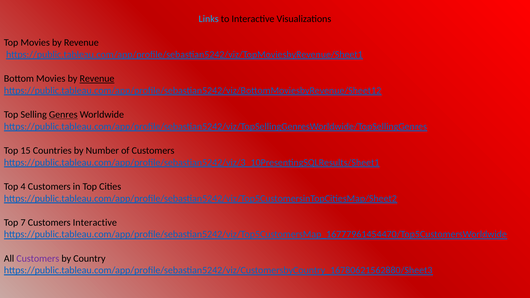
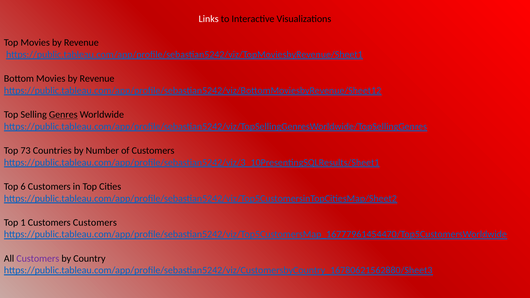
Links colour: light blue -> white (209, 19)
Revenue underline: present -> none (97, 79)
15: 15 -> 73 (26, 151)
4: 4 -> 6 (23, 187)
7: 7 -> 1 (23, 223)
Customers Interactive: Interactive -> Customers (95, 223)
